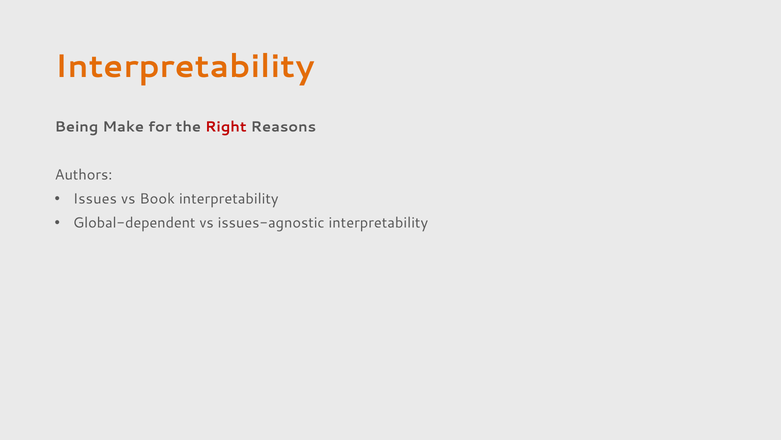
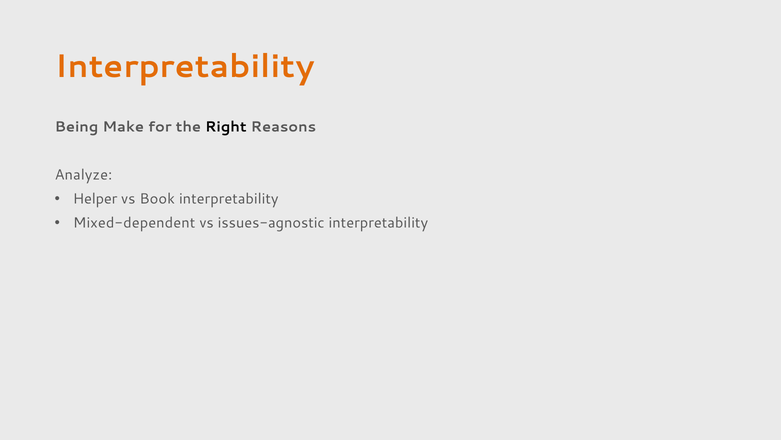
Right colour: red -> black (226, 127)
Authors: Authors -> Analyze (83, 175)
Issues: Issues -> Helper (95, 199)
Global-dependent: Global-dependent -> Mixed-dependent (134, 223)
